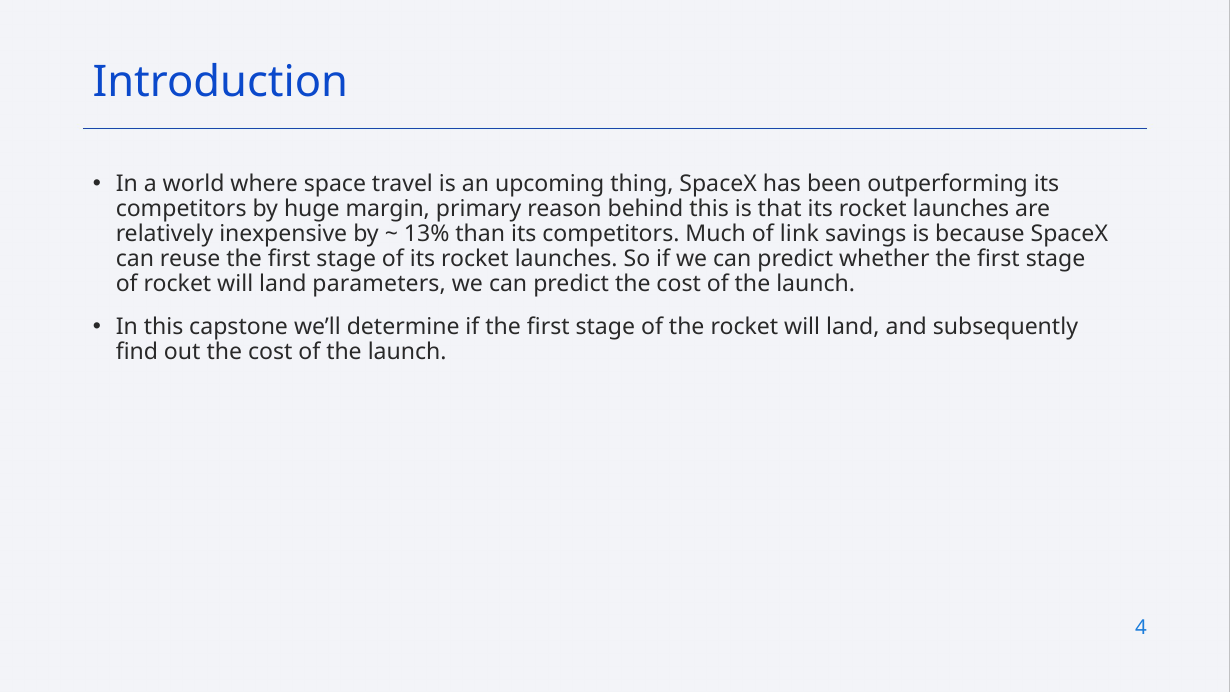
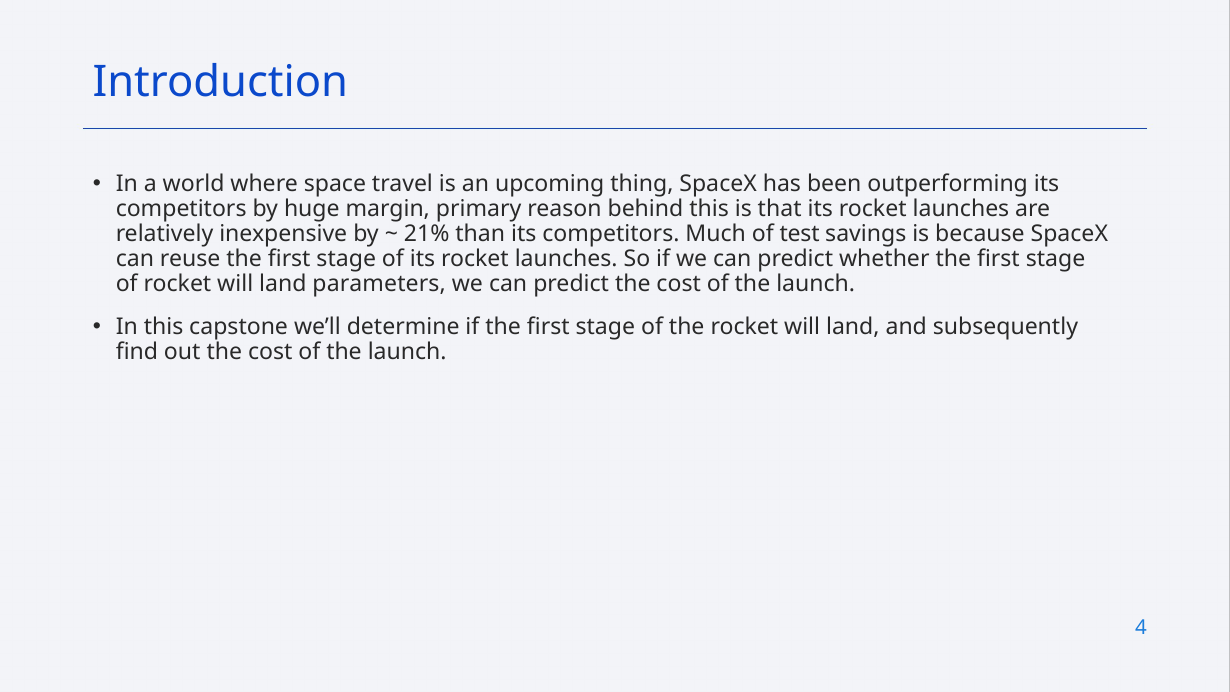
13%: 13% -> 21% (427, 234)
link: link -> test (800, 234)
